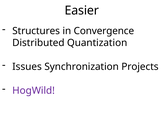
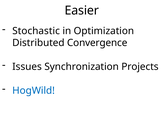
Structures: Structures -> Stochastic (36, 31)
Convergence: Convergence -> Optimization (104, 31)
Quantization: Quantization -> Convergence (97, 43)
HogWild colour: purple -> blue (34, 90)
